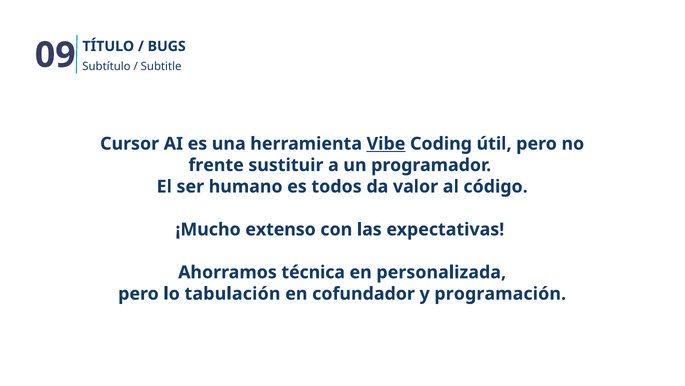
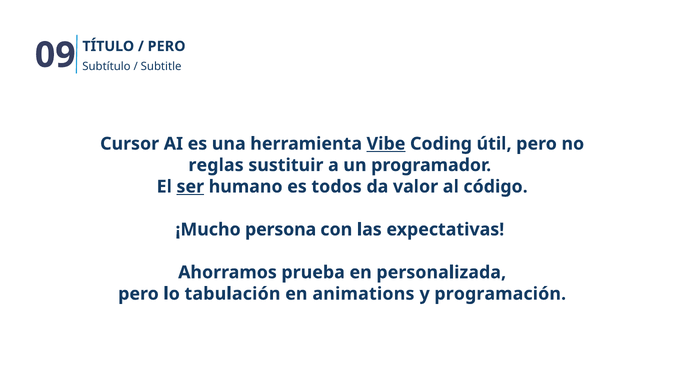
BUGS: BUGS -> PERO (167, 46)
frente: frente -> reglas (216, 165)
ser underline: none -> present (190, 186)
extenso: extenso -> persona (281, 229)
técnica: técnica -> prueba (313, 272)
cofundador: cofundador -> animations (363, 293)
